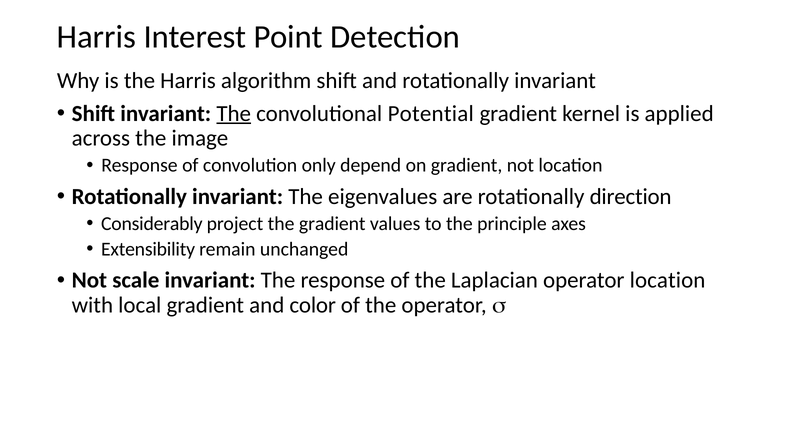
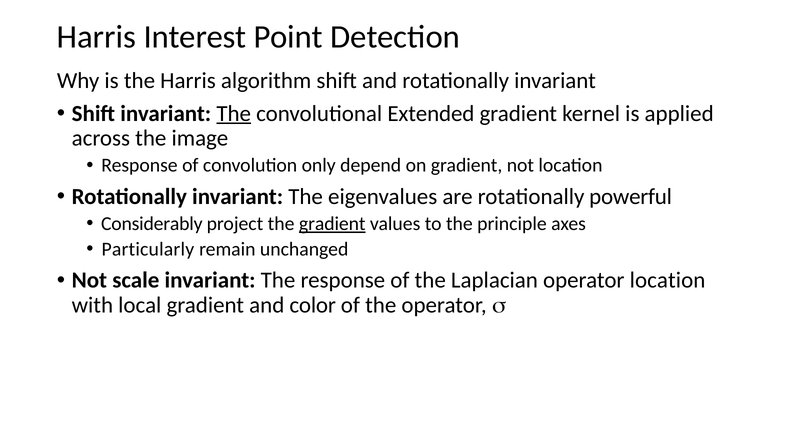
Potential: Potential -> Extended (431, 114)
direction: direction -> powerful (631, 197)
gradient underline: none -> present (332, 224)
Extensibility: Extensibility -> Particularly (148, 249)
